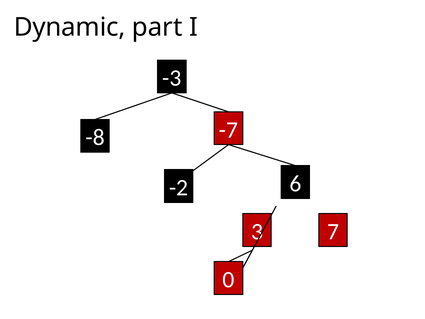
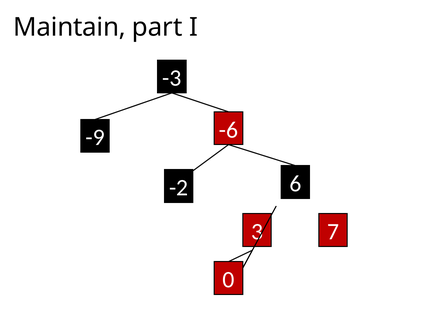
Dynamic: Dynamic -> Maintain (70, 27)
-7: -7 -> -6 (229, 130)
-8: -8 -> -9 (95, 137)
